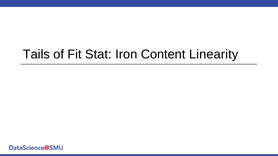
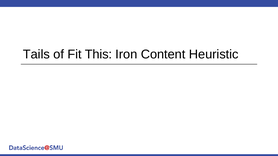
Stat: Stat -> This (98, 54)
Linearity: Linearity -> Heuristic (214, 54)
